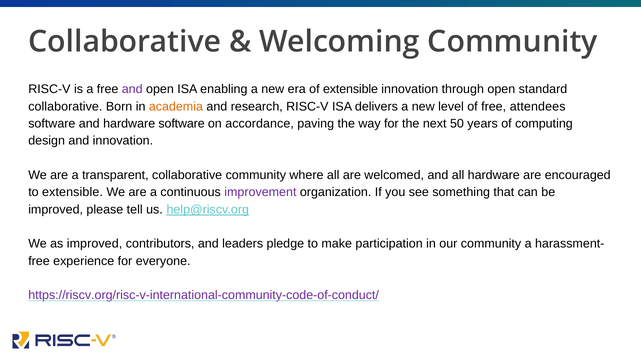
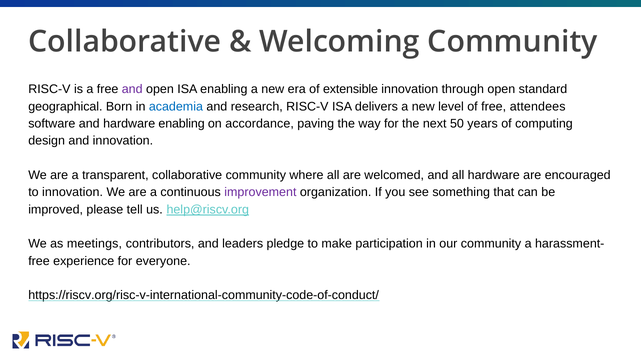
collaborative: collaborative -> geographical (65, 107)
academia colour: orange -> blue (176, 107)
hardware software: software -> enabling (182, 124)
to extensible: extensible -> innovation (73, 193)
as improved: improved -> meetings (94, 244)
https://riscv.org/risc-v-international-community-code-of-conduct/ colour: purple -> black (204, 296)
